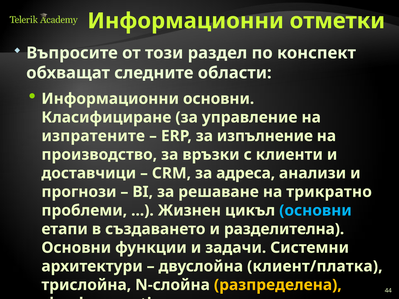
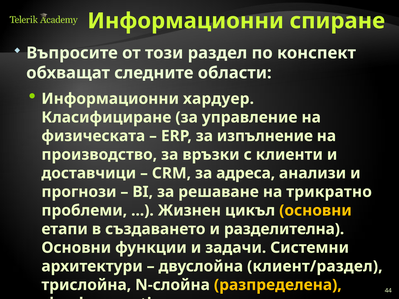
отметки: отметки -> спиране (337, 21)
Информационни основни: основни -> хардуер (218, 99)
изпратените: изпратените -> физическата (93, 136)
основни colour: light blue -> yellow (315, 211)
клиент/платка: клиент/платка -> клиент/раздел (315, 266)
